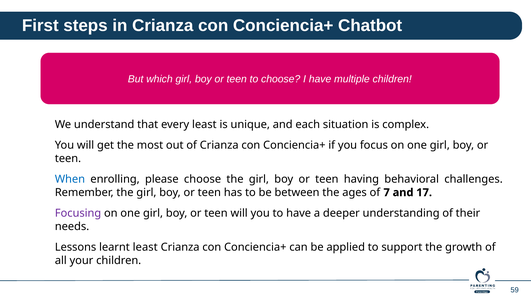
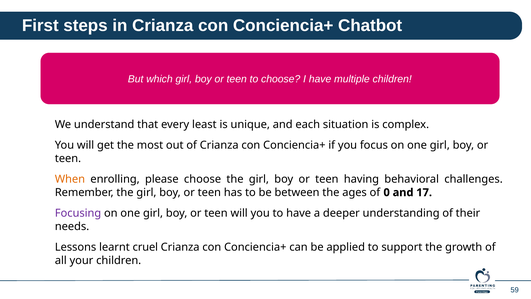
When colour: blue -> orange (70, 179)
7: 7 -> 0 (387, 192)
learnt least: least -> cruel (145, 247)
